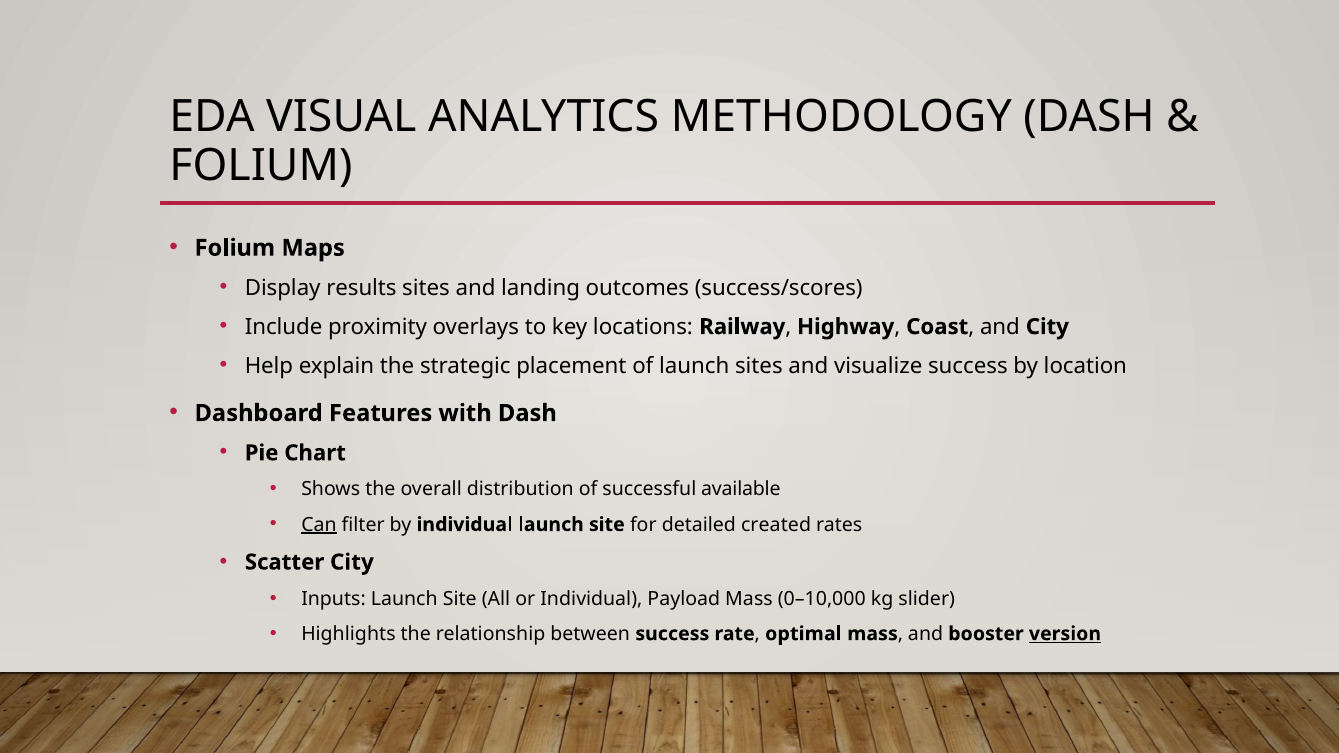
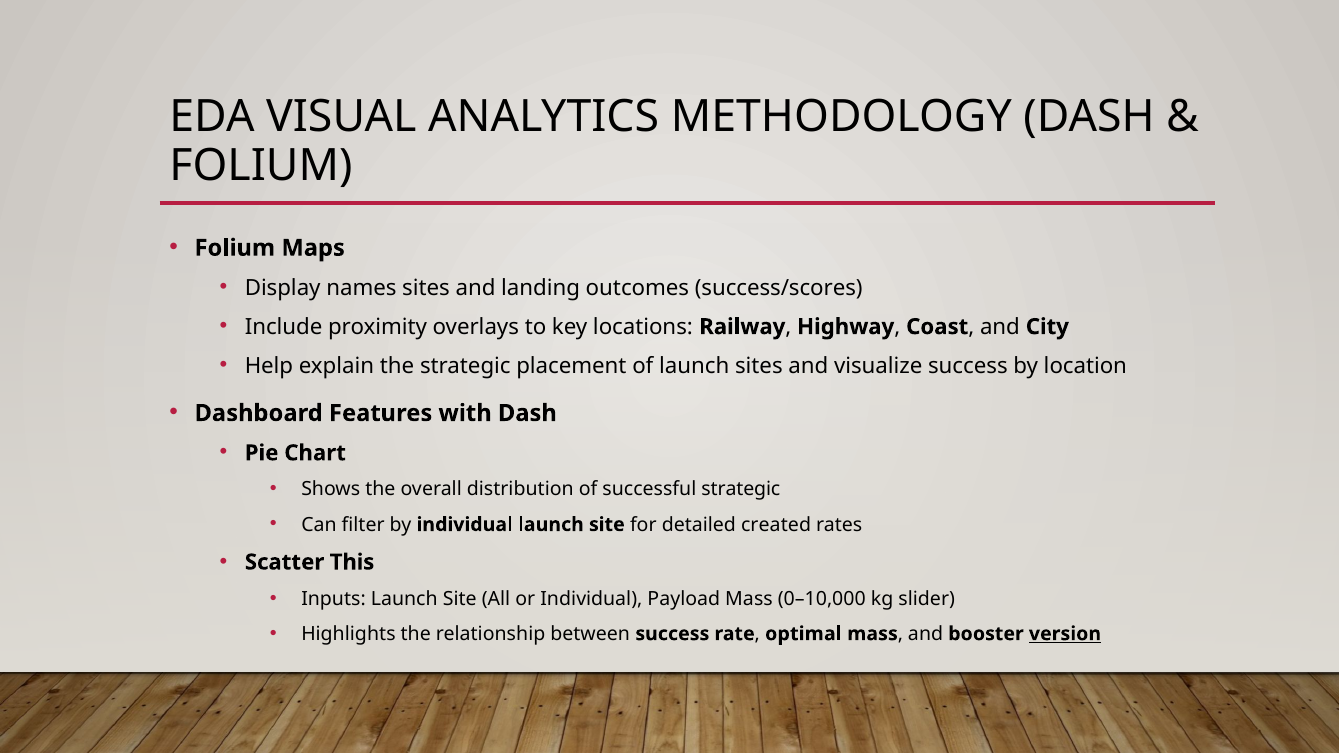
results: results -> names (361, 288)
successful available: available -> strategic (741, 490)
Can underline: present -> none (319, 525)
Scatter City: City -> This (352, 562)
